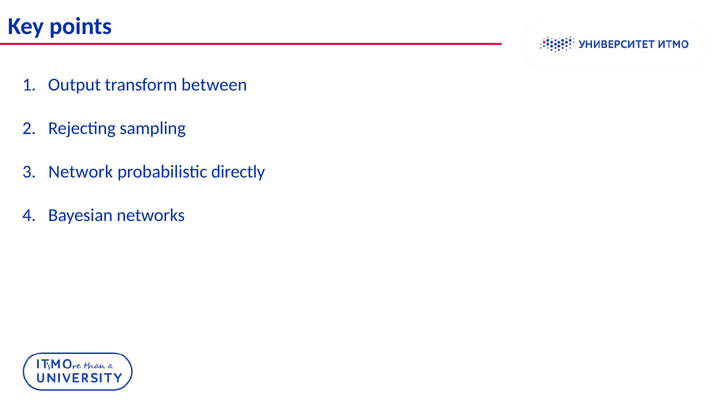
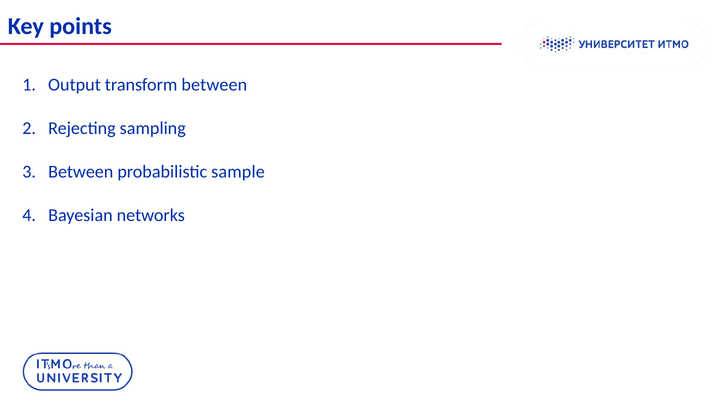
3 Network: Network -> Between (81, 172)
directly: directly -> sample (238, 172)
